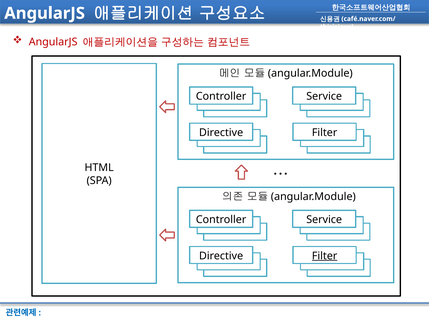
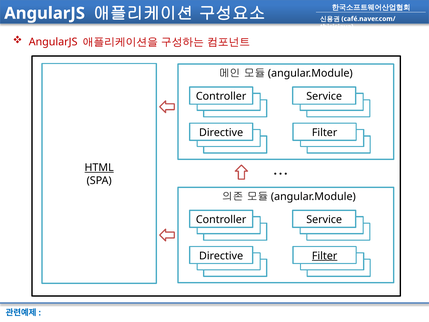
HTML underline: none -> present (99, 168)
